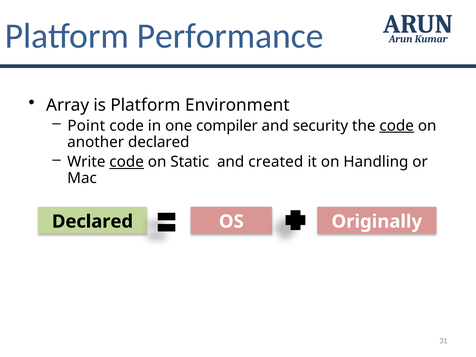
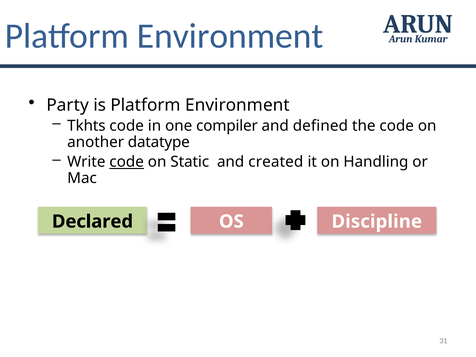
Performance: Performance -> Environment (230, 36)
Array: Array -> Party (68, 105)
Point: Point -> Tkhts (86, 126)
security: security -> defined (320, 126)
code underline: present -> none (397, 126)
another declared: declared -> datatype (159, 142)
Originally: Originally -> Discipline (377, 222)
